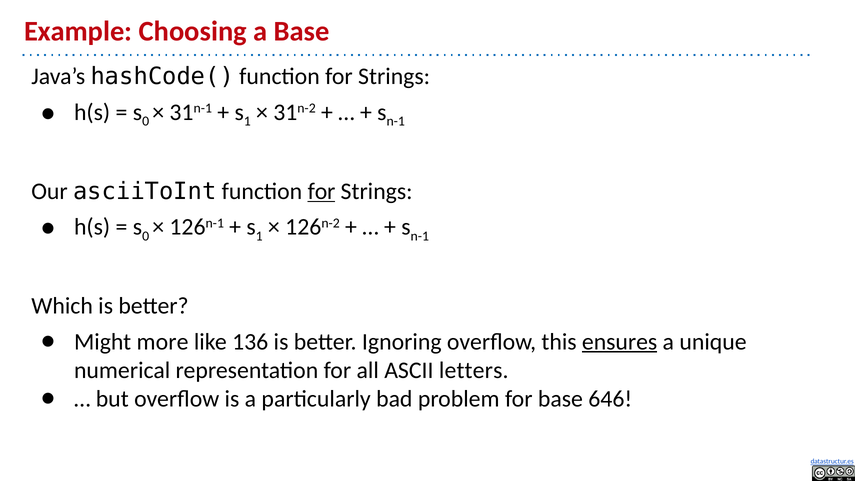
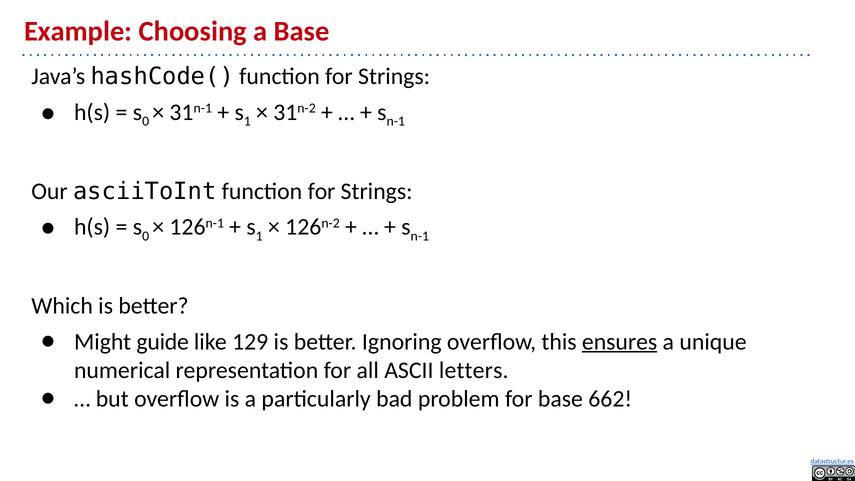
for underline: present -> none (322, 191)
more: more -> guide (163, 342)
136: 136 -> 129 (250, 342)
646: 646 -> 662 (610, 399)
